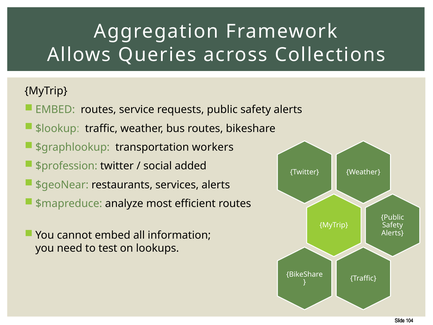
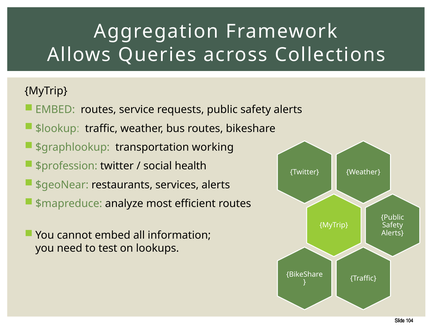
workers: workers -> working (213, 147)
added: added -> health (191, 166)
